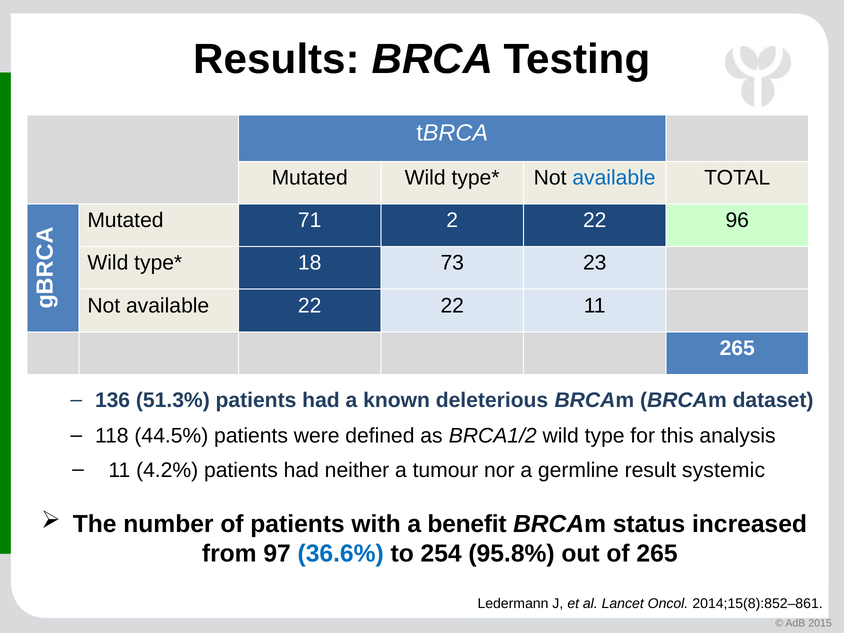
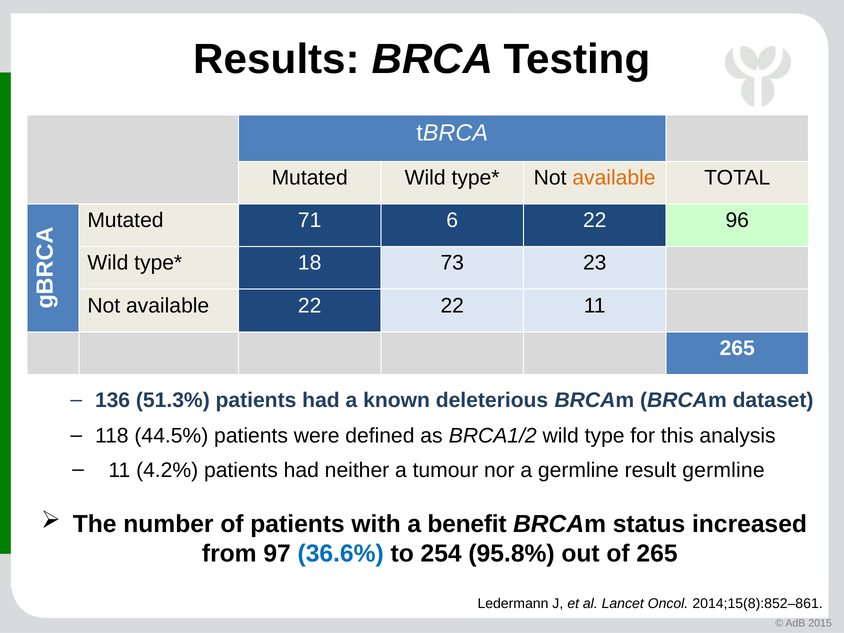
available colour: blue -> orange (614, 178)
2: 2 -> 6 (452, 220)
result systemic: systemic -> germline (723, 470)
